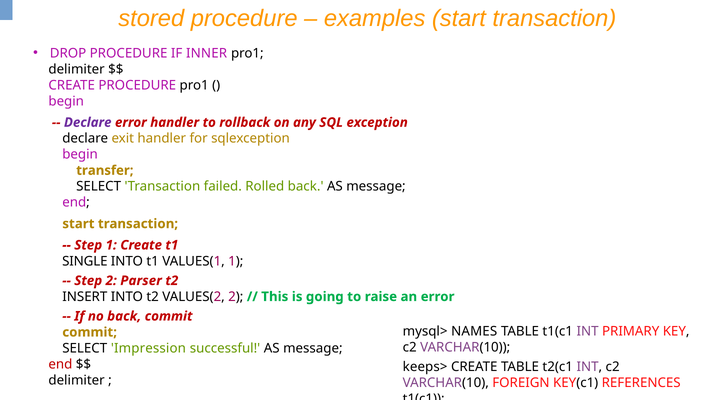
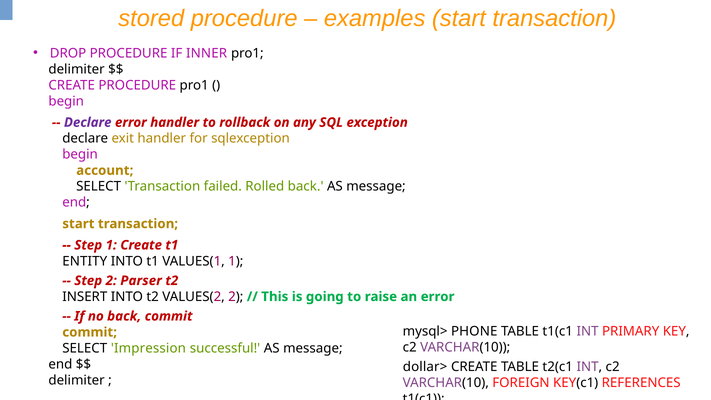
transfer: transfer -> account (105, 170)
SINGLE: SINGLE -> ENTITY (85, 261)
NAMES: NAMES -> PHONE (474, 331)
end colour: red -> black (60, 364)
keeps>: keeps> -> dollar> (425, 367)
